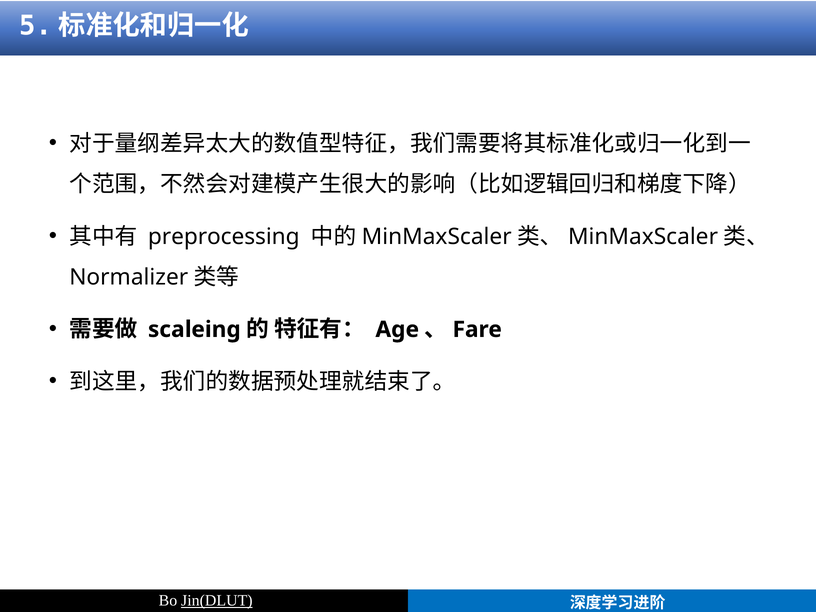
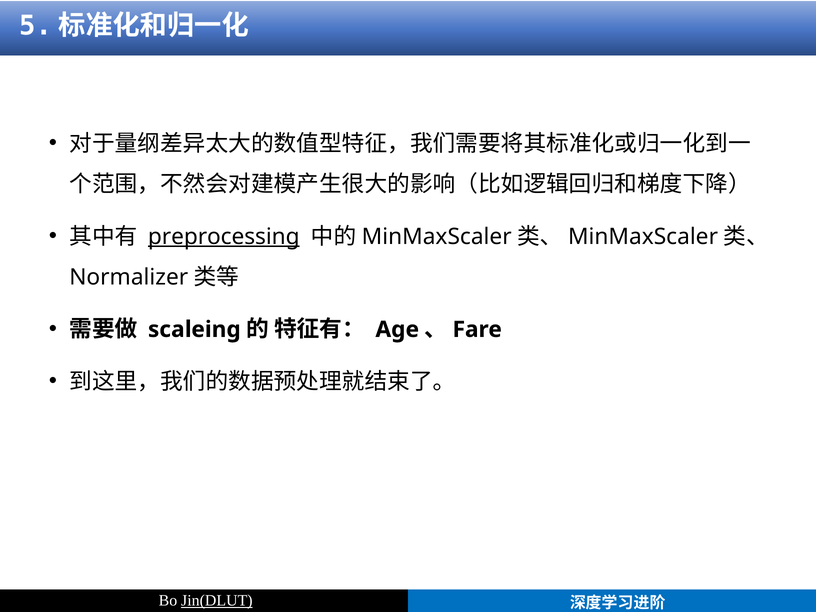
preprocessing underline: none -> present (224, 237)
